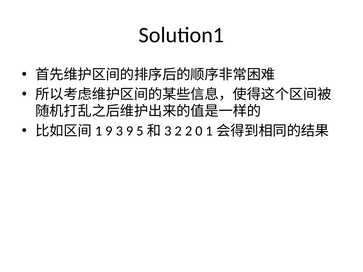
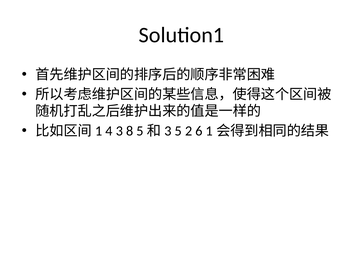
9: 9 -> 4 (109, 131)
3 9: 9 -> 8 (130, 131)
2: 2 -> 5 (178, 131)
0: 0 -> 6 (199, 131)
